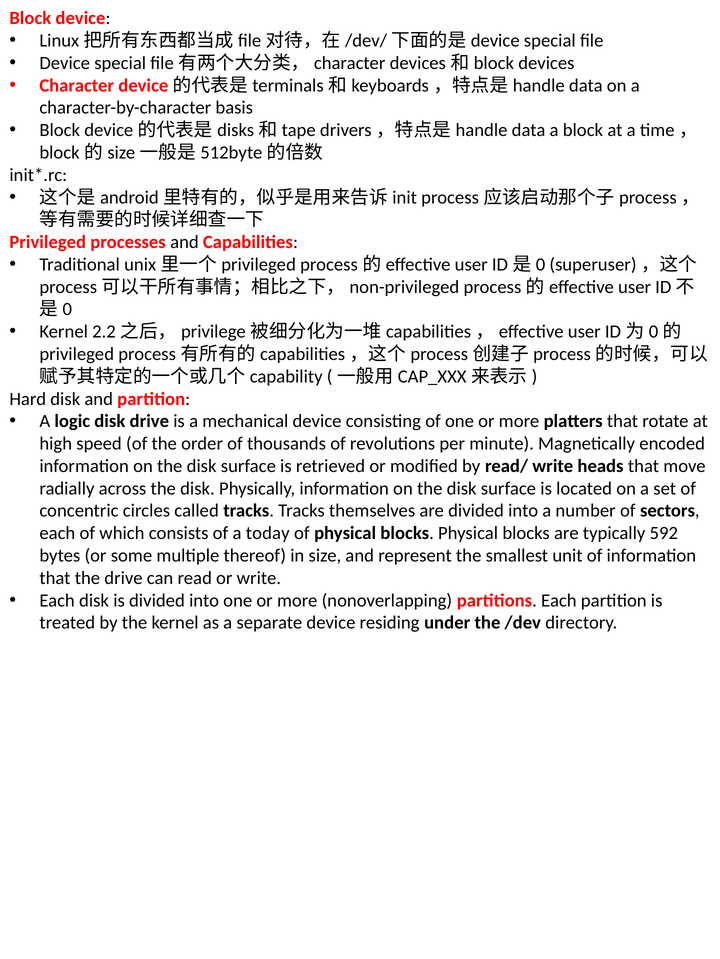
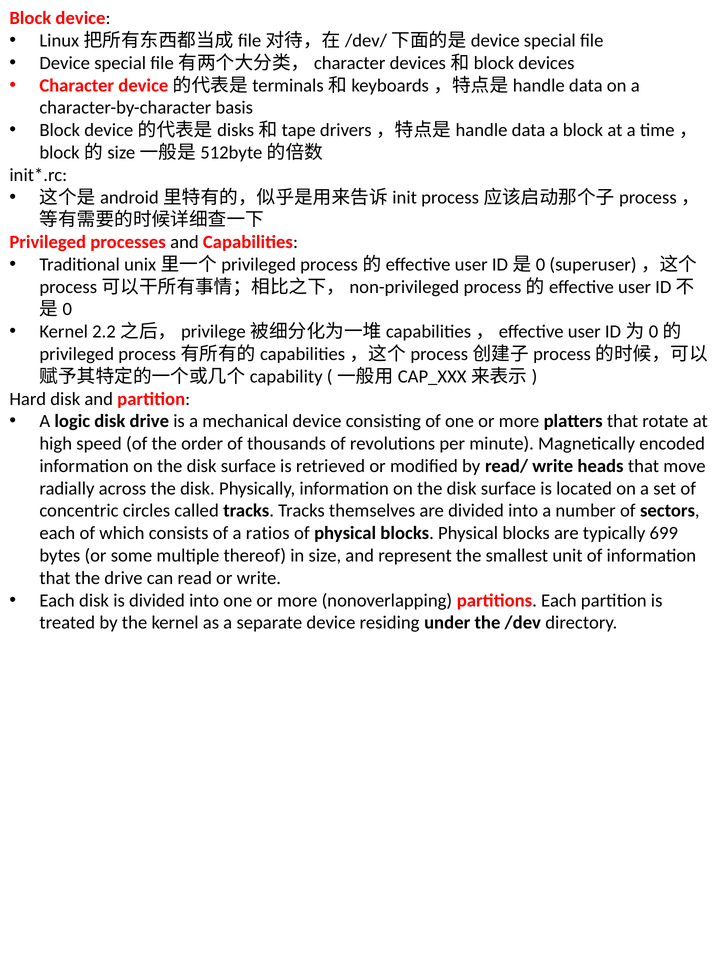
today: today -> ratios (268, 534)
592: 592 -> 699 (664, 534)
